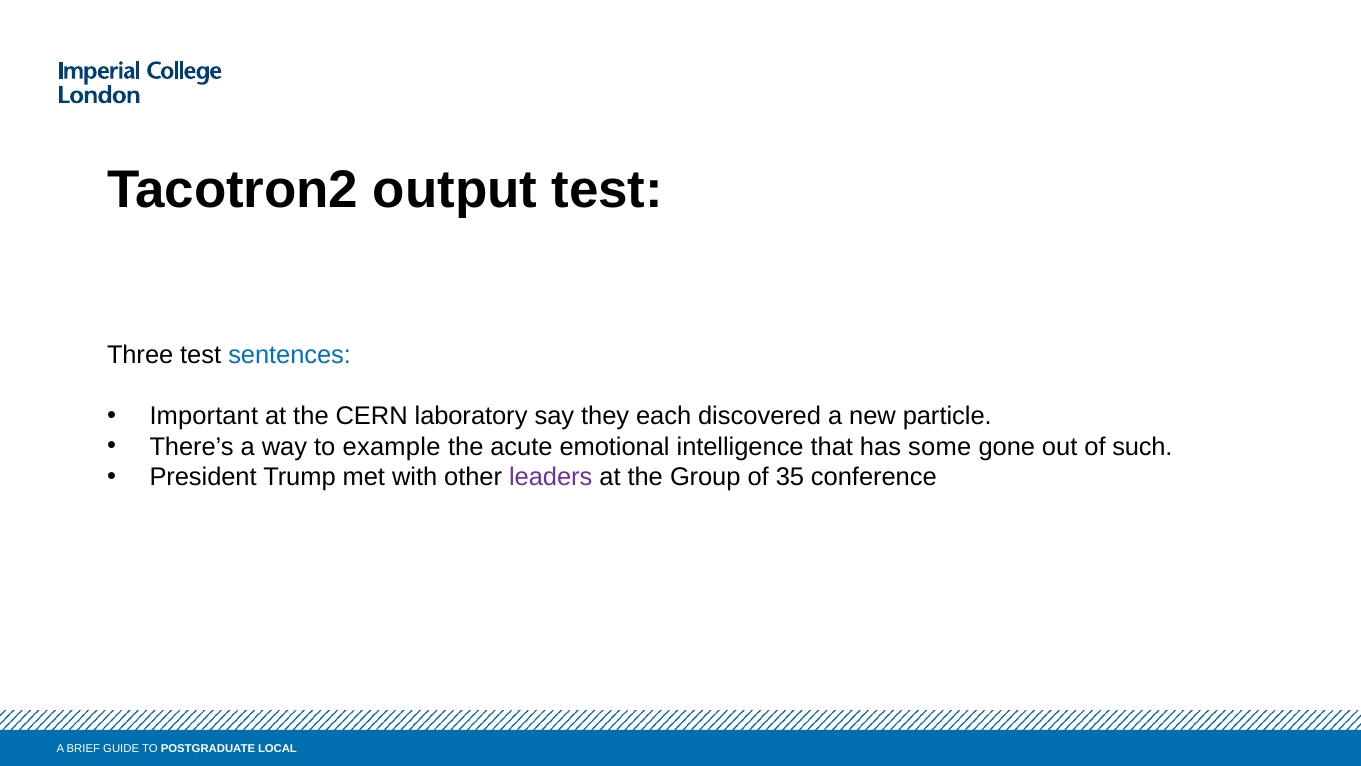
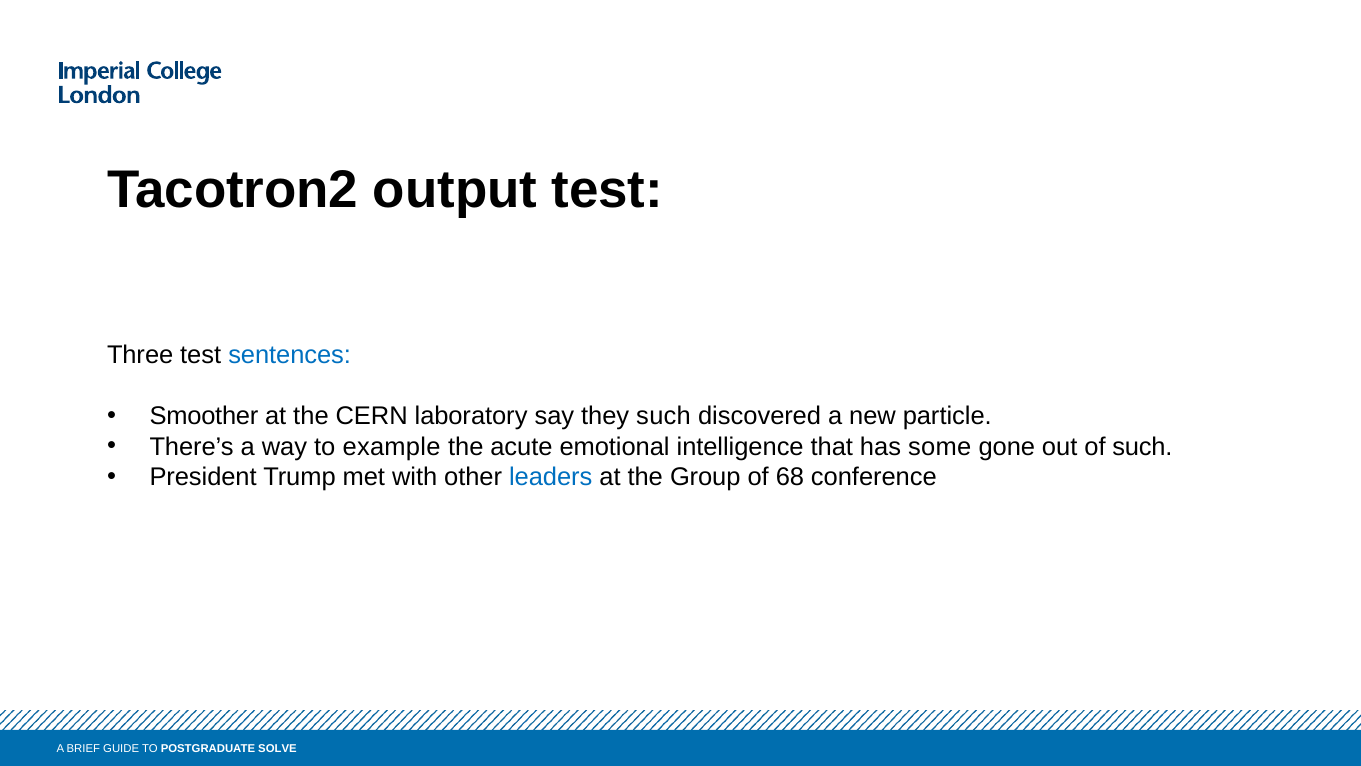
Important: Important -> Smoother (204, 416)
they each: each -> such (664, 416)
leaders colour: purple -> blue (551, 477)
35: 35 -> 68 (790, 477)
LOCAL: LOCAL -> SOLVE (277, 748)
